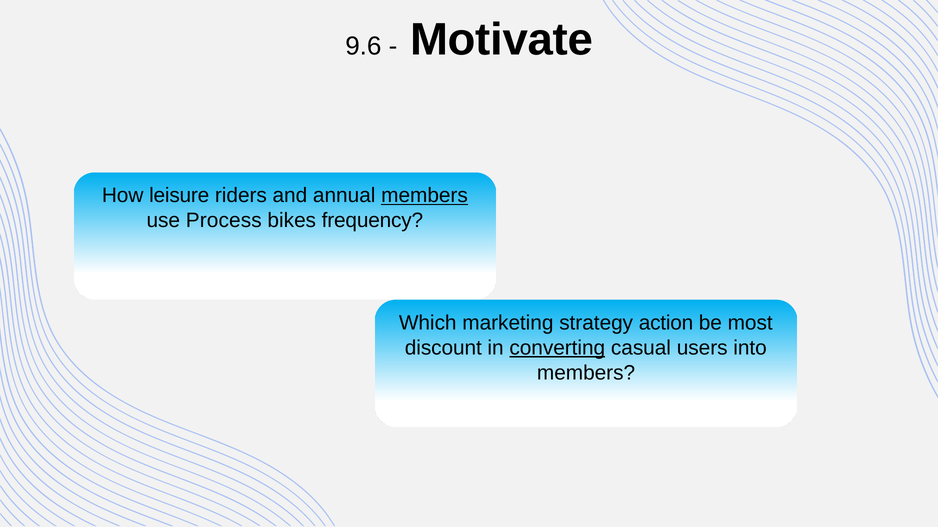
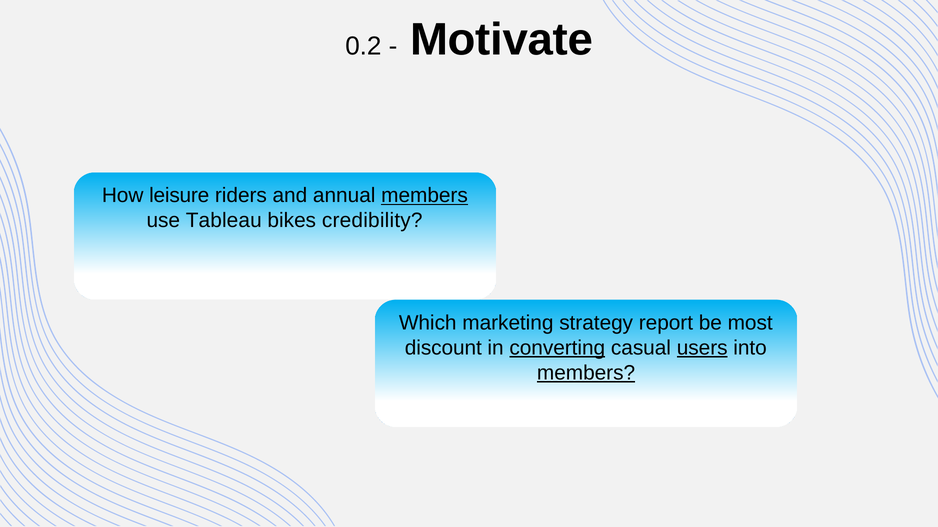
9.6: 9.6 -> 0.2 (363, 46)
Process: Process -> Tableau (224, 221)
frequency: frequency -> credibility (372, 221)
action: action -> report (666, 323)
users underline: none -> present (702, 348)
members underline: none -> present (586, 373)
